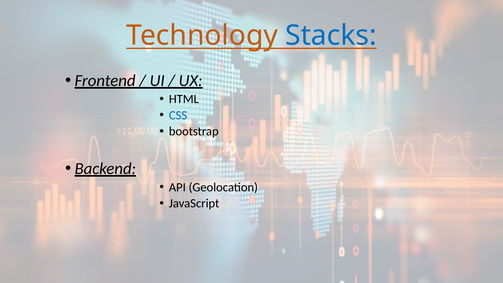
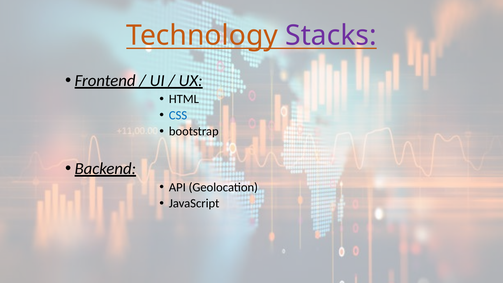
Stacks colour: blue -> purple (331, 36)
